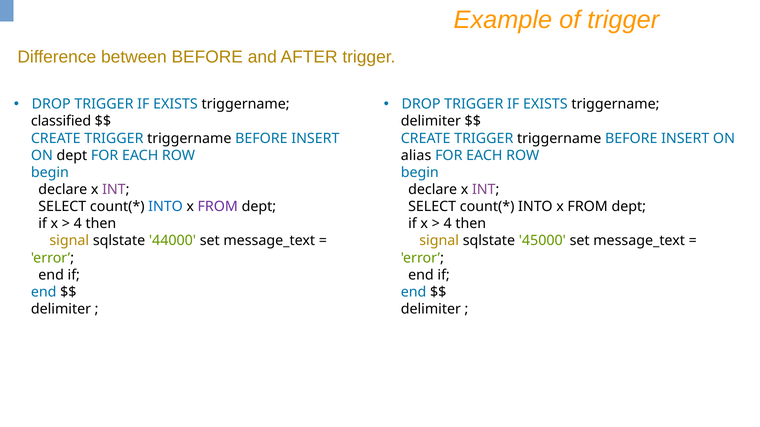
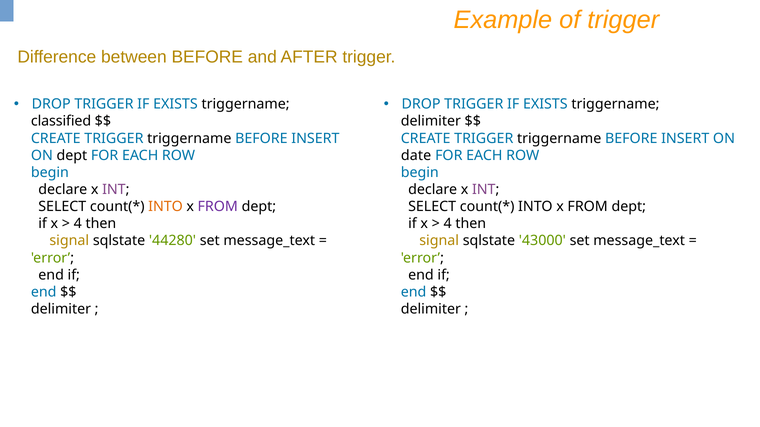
alias: alias -> date (416, 156)
INTO colour: blue -> orange (166, 207)
44000: 44000 -> 44280 (172, 241)
45000: 45000 -> 43000 (542, 241)
